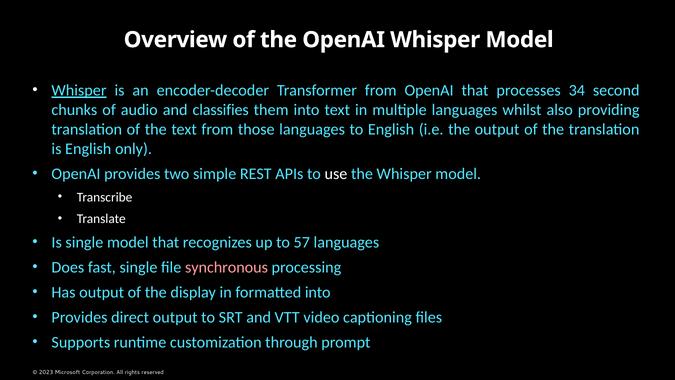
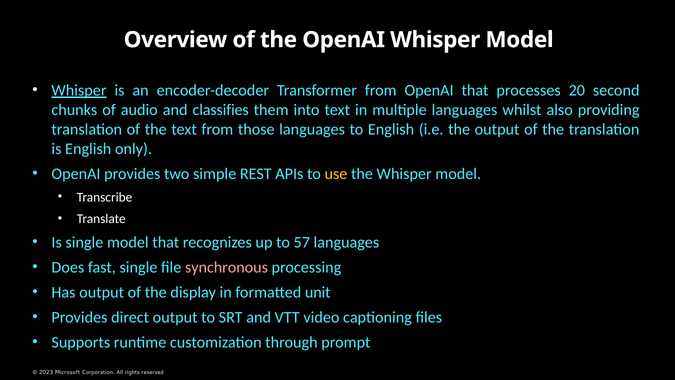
34: 34 -> 20 (577, 90)
use colour: white -> yellow (336, 174)
formatted into: into -> unit (318, 292)
